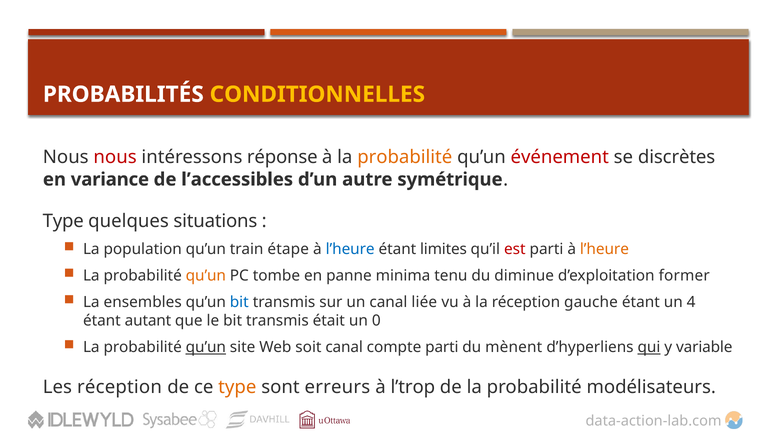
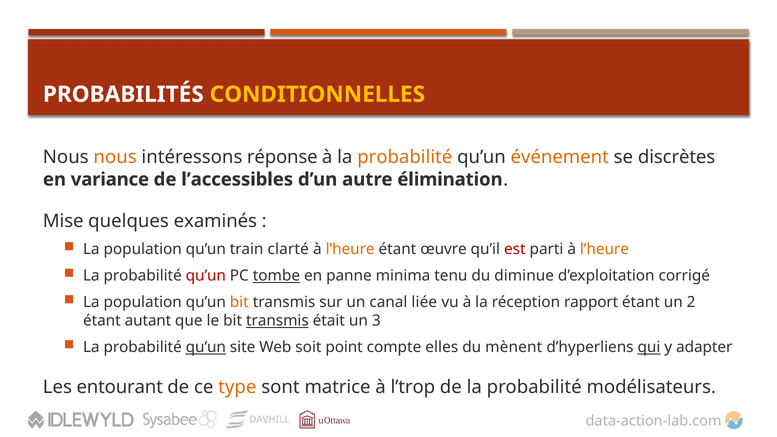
nous colour: red -> orange (115, 157)
événement colour: red -> orange (560, 157)
symétrique: symétrique -> élimination (450, 179)
Type: Type -> Mise (63, 221)
situations: situations -> examinés (215, 221)
étape: étape -> clarté (288, 249)
l’heure colour: blue -> orange (350, 249)
limites: limites -> œuvre (443, 249)
qu’un colour: orange -> red (206, 276)
tombe underline: none -> present (276, 276)
former: former -> corrigé (684, 276)
ensembles: ensembles -> population (143, 302)
bit colour: blue -> orange (239, 302)
gauche: gauche -> rapport (591, 302)
4: 4 -> 2 (691, 302)
transmis underline: none -> present (277, 321)
0: 0 -> 3 (376, 321)
soit canal: canal -> point (344, 347)
compte parti: parti -> elles (442, 347)
variable: variable -> adapter (704, 347)
Les réception: réception -> entourant (120, 387)
erreurs: erreurs -> matrice (338, 387)
